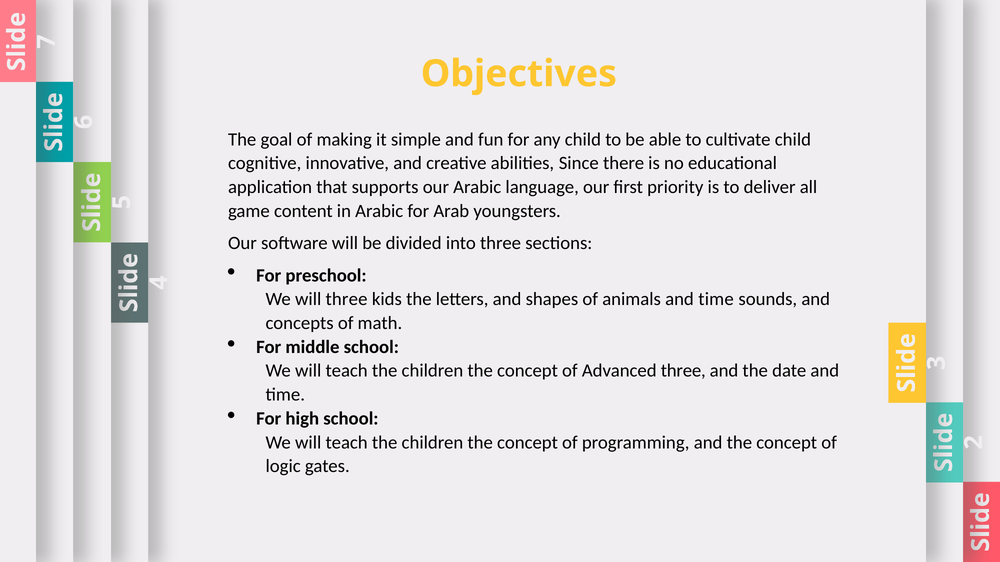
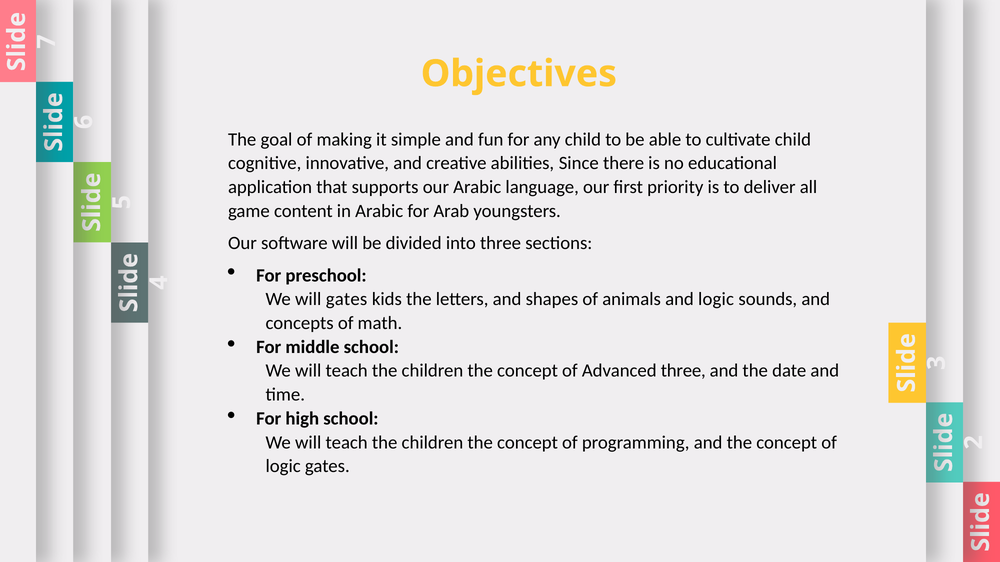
will three: three -> gates (347, 299)
animals and time: time -> logic (716, 299)
